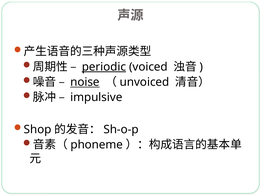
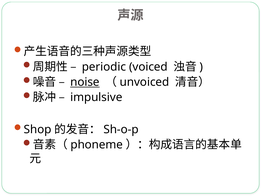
periodic underline: present -> none (104, 67)
